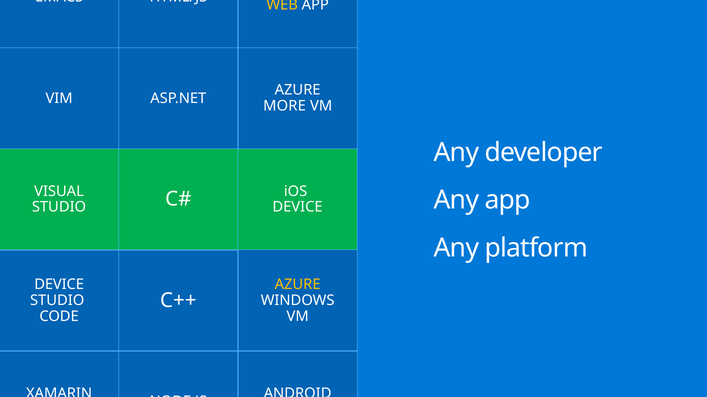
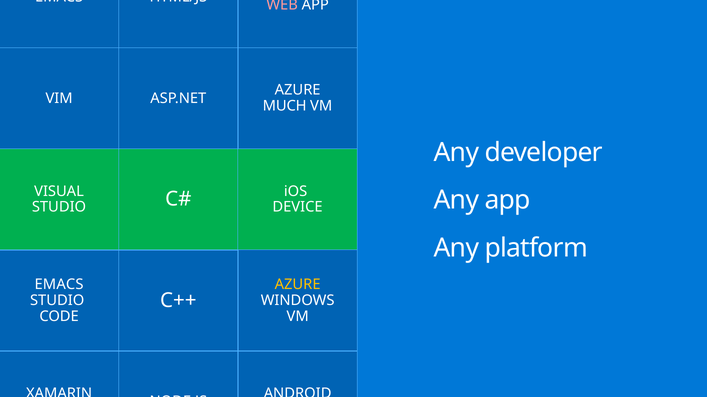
WEB colour: yellow -> pink (282, 5)
MORE: MORE -> MUCH (285, 106)
DEVICE: DEVICE -> EMACS (59, 285)
